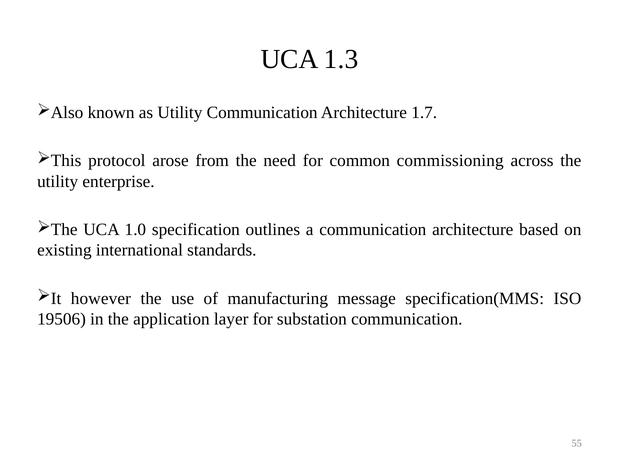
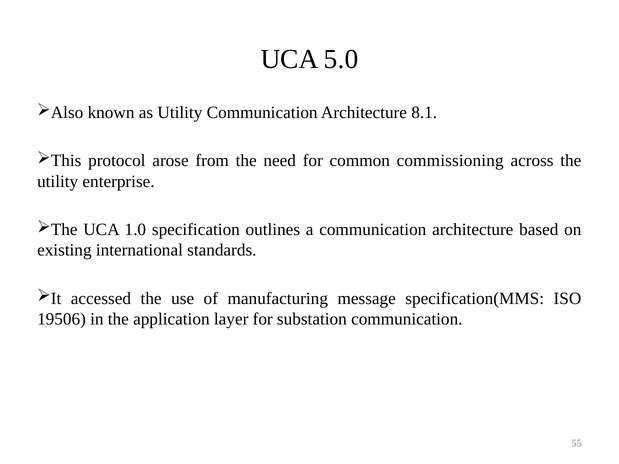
1.3: 1.3 -> 5.0 (341, 59)
1.7: 1.7 -> 8.1 (424, 113)
however: however -> accessed (101, 299)
